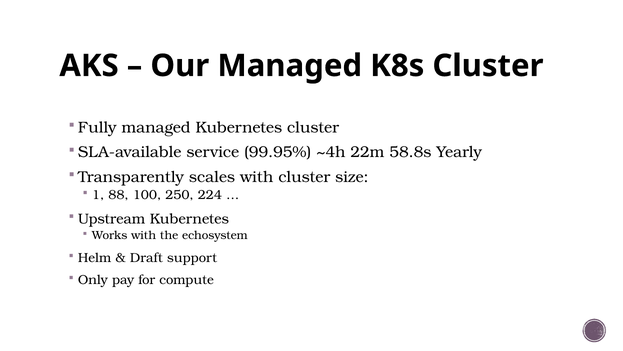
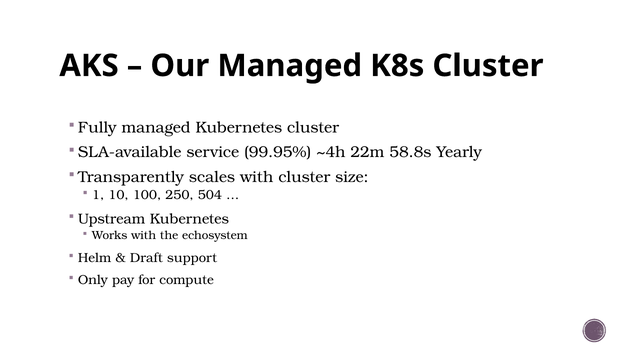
88: 88 -> 10 (118, 195)
224: 224 -> 504 (210, 195)
